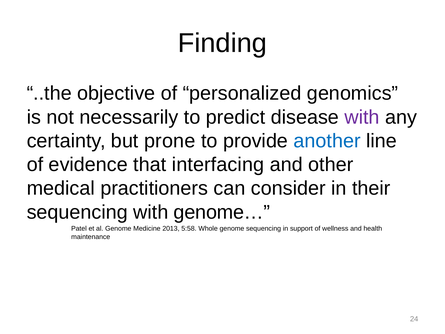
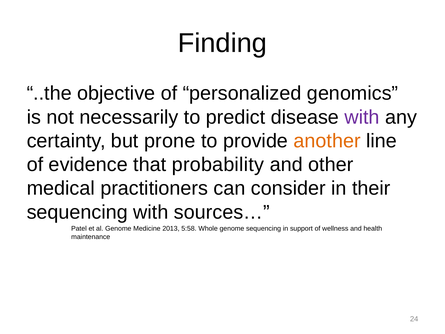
another colour: blue -> orange (327, 141)
interfacing: interfacing -> probability (218, 165)
genome…: genome… -> sources… (222, 212)
